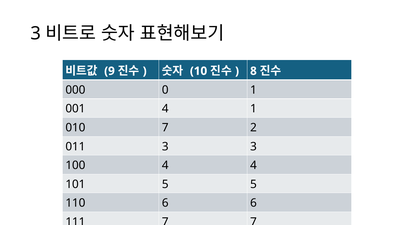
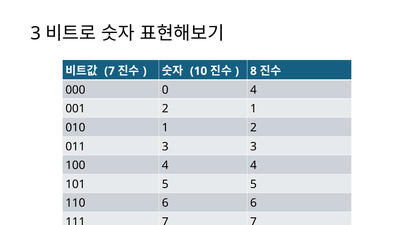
9: 9 -> 7 (109, 71)
0 1: 1 -> 4 (253, 90)
001 4: 4 -> 2 (165, 109)
010 7: 7 -> 1 (165, 128)
